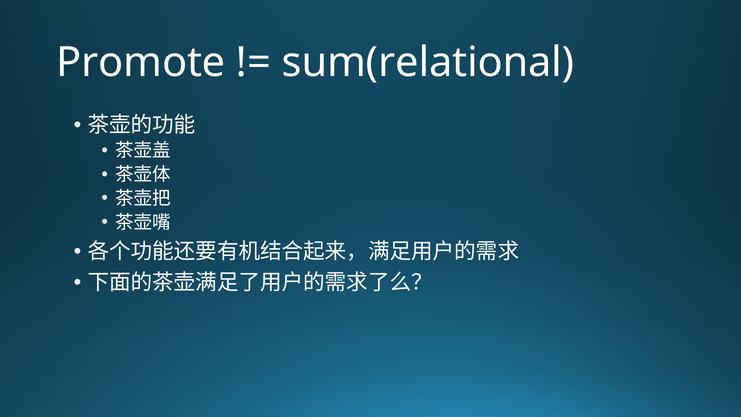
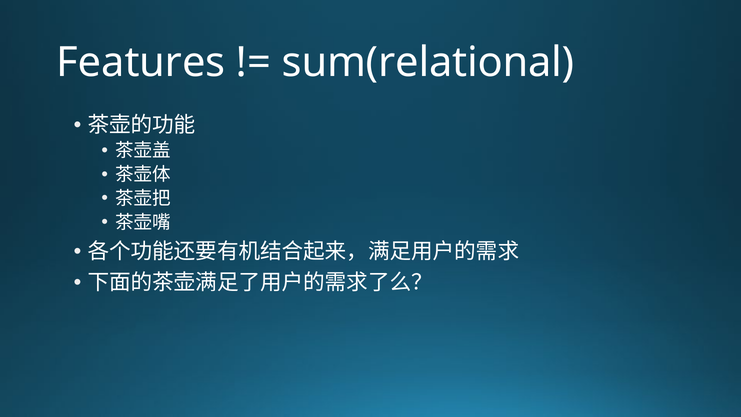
Promote: Promote -> Features (141, 62)
